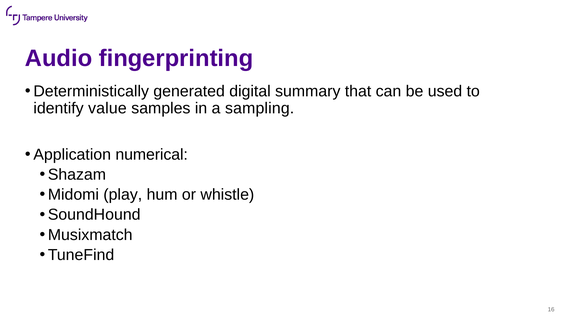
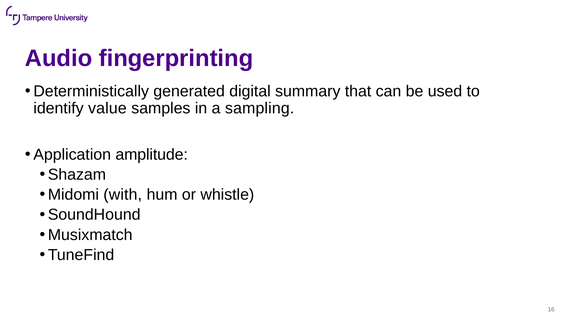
numerical: numerical -> amplitude (152, 155)
play: play -> with (123, 195)
